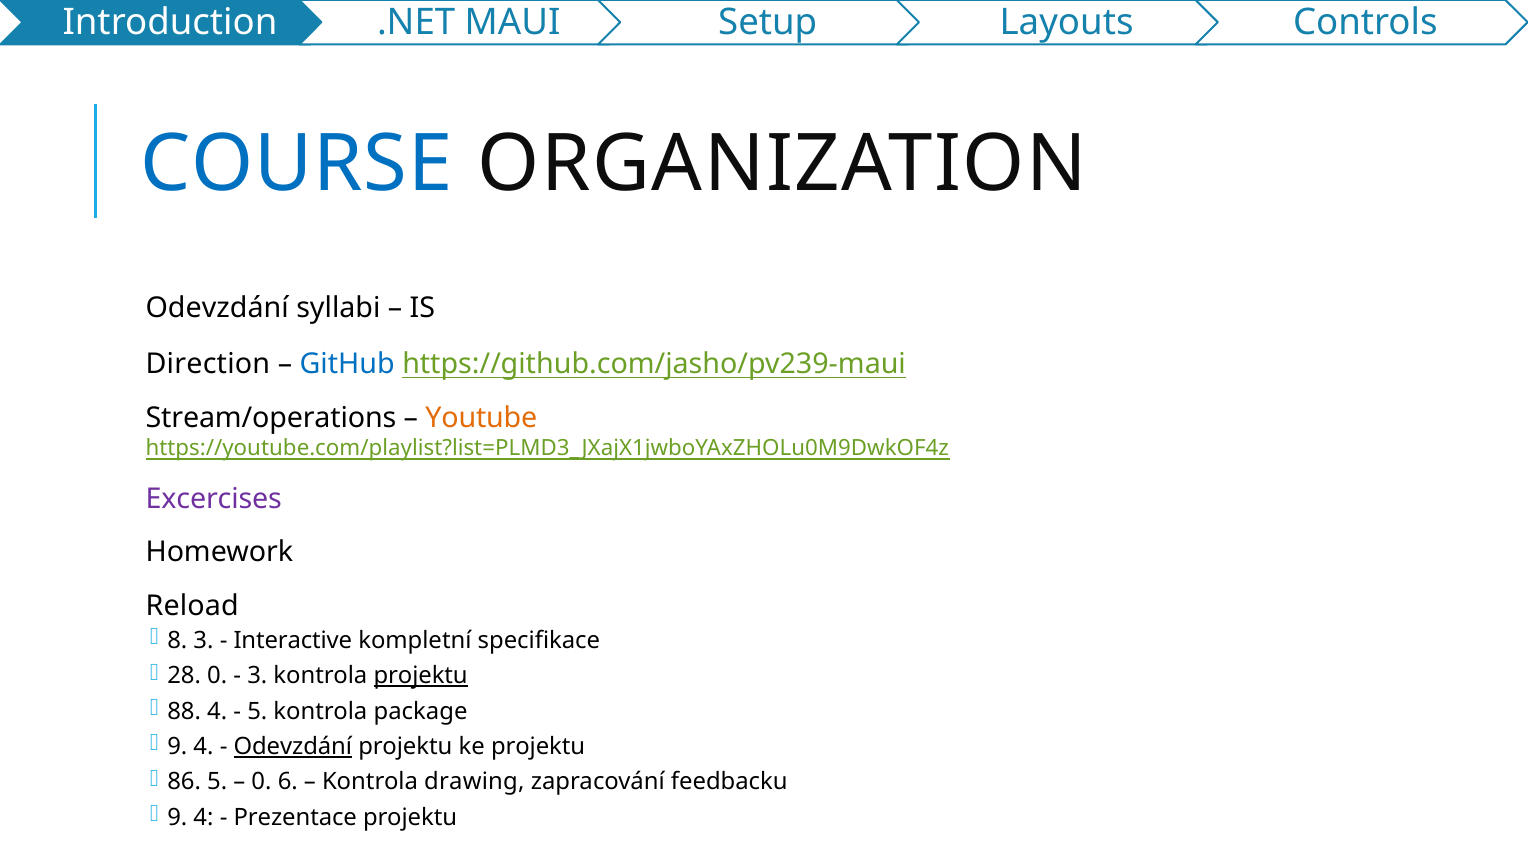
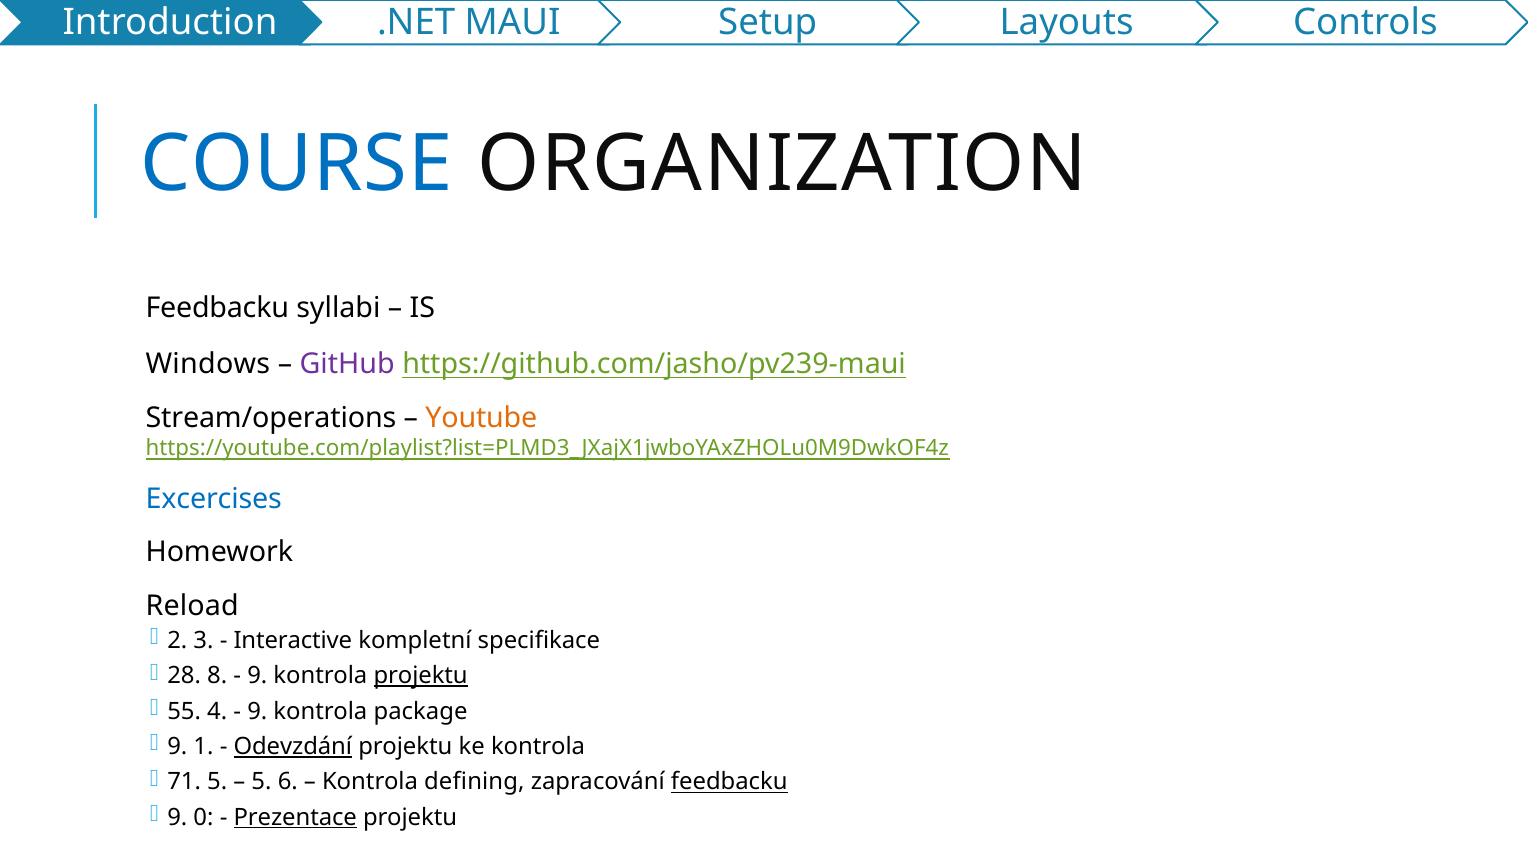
Odevzdání: Odevzdání -> Feedbacku (217, 308)
Direction: Direction -> Windows (208, 364)
GitHub colour: blue -> purple (347, 364)
Excercises colour: purple -> blue (214, 499)
8: 8 -> 2 (177, 640)
28 0: 0 -> 8 (217, 675)
3: 3 -> 9 (257, 675)
88: 88 -> 55 (184, 711)
5: 5 -> 9 (257, 711)
4: 4 -> 1 (204, 746)
ke projektu: projektu -> kontrola (538, 746)
86: 86 -> 71 (184, 782)
0: 0 -> 5 (262, 782)
drawing: drawing -> defining (474, 782)
feedbacku underline: none -> present (729, 782)
4: 4 -> 0 (204, 817)
Prezentace underline: none -> present (295, 817)
